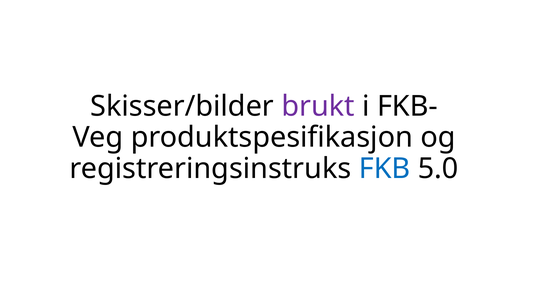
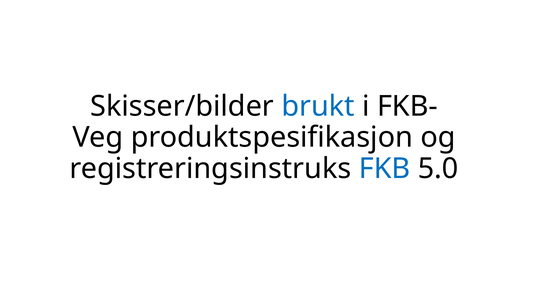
brukt colour: purple -> blue (318, 106)
